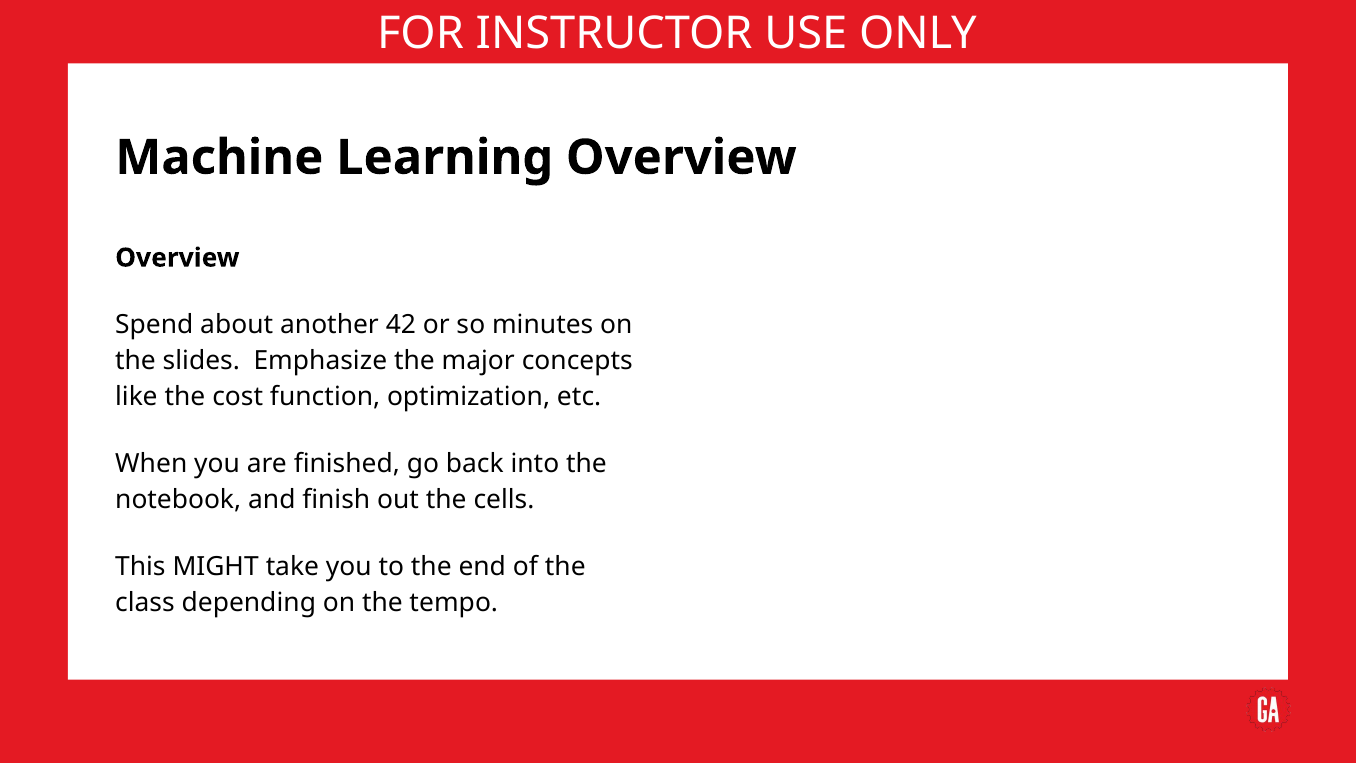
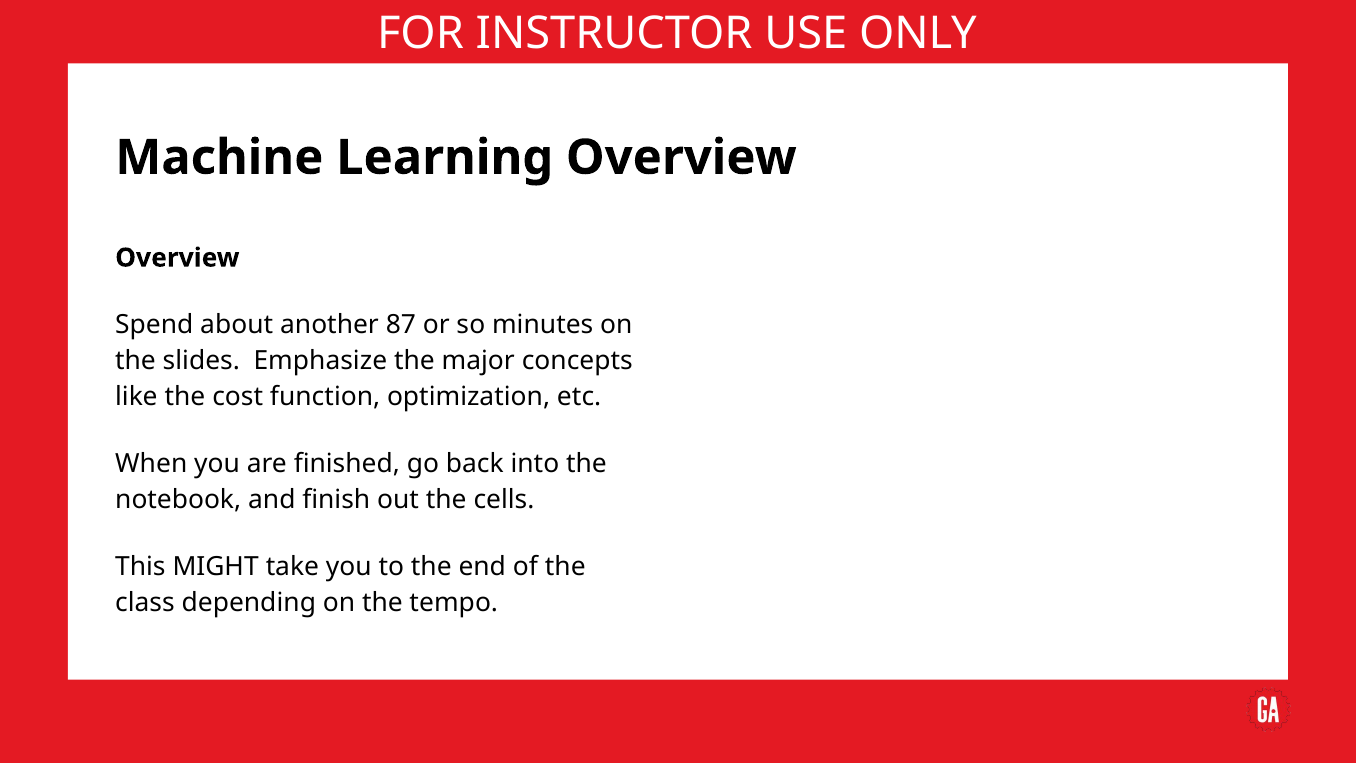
42: 42 -> 87 (401, 324)
